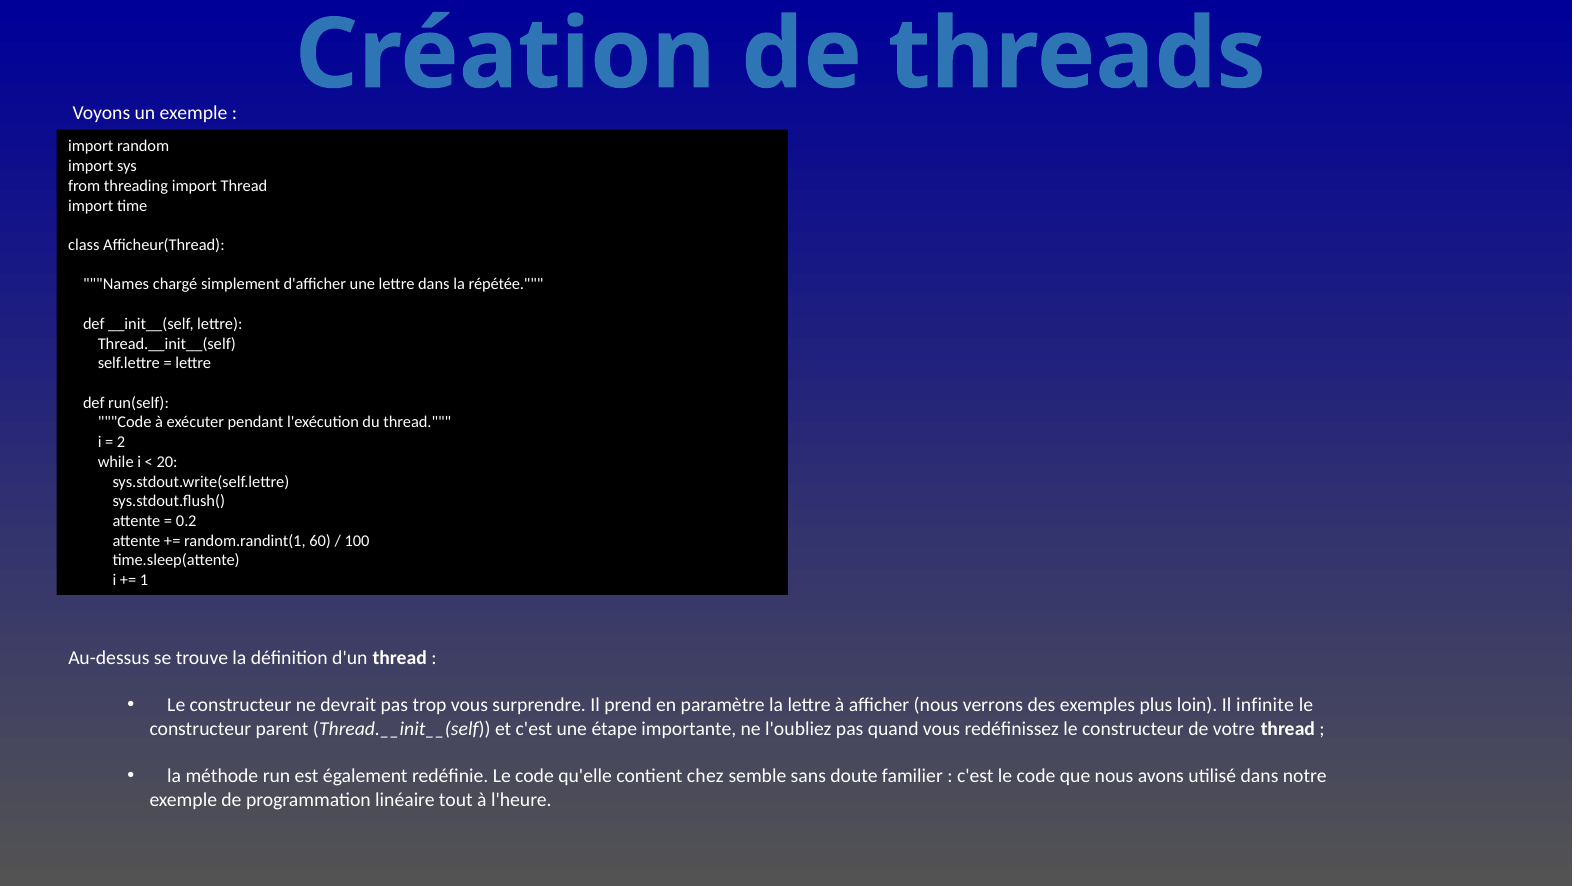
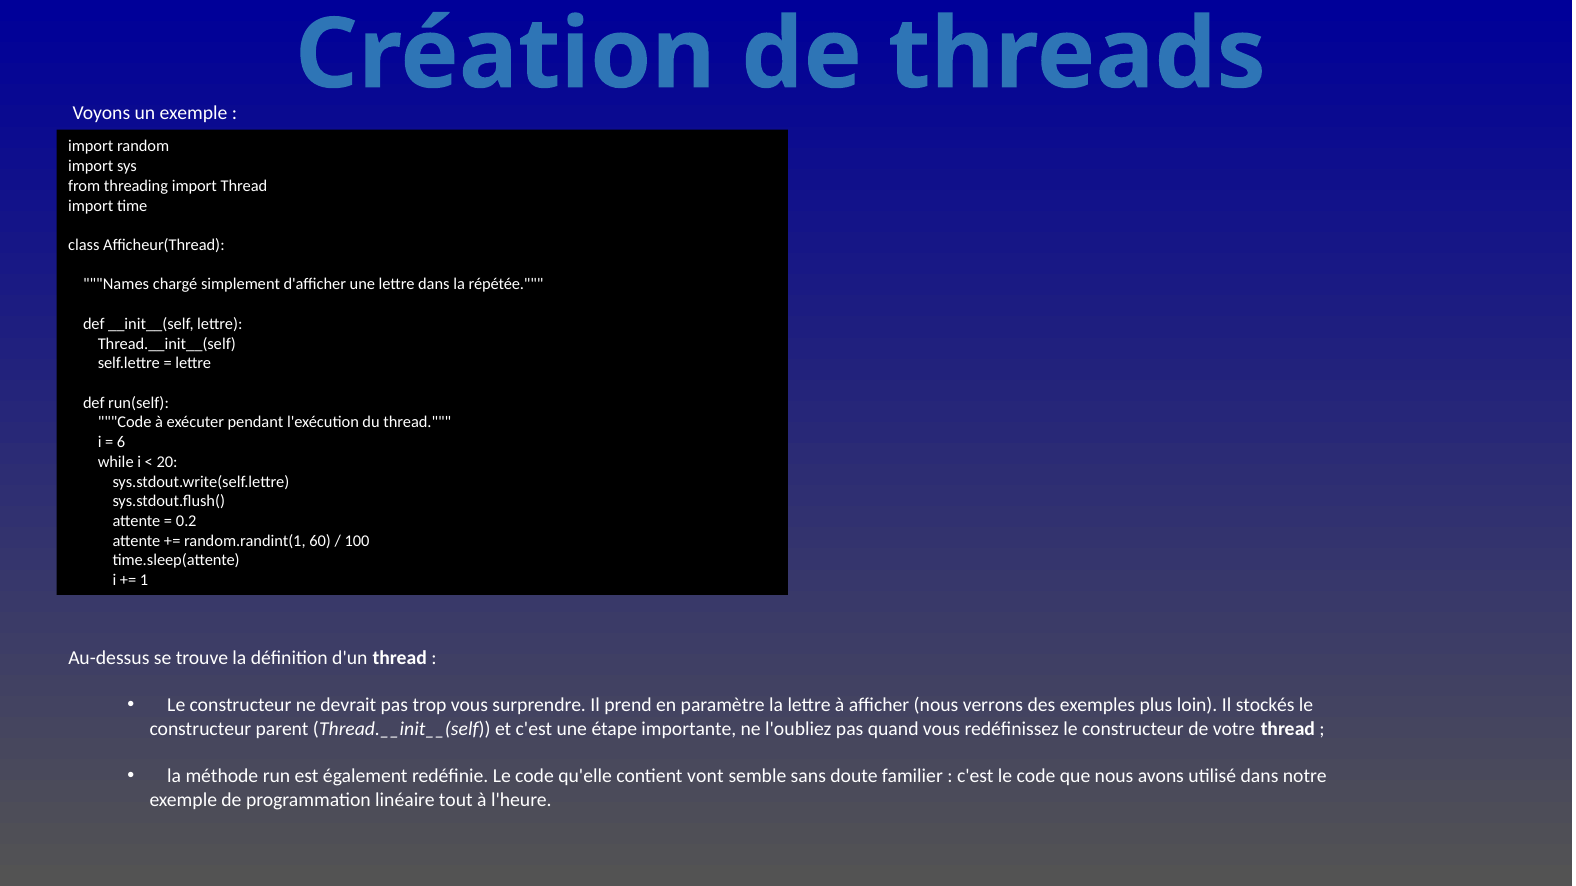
2: 2 -> 6 (121, 442)
infinite: infinite -> stockés (1265, 706)
chez: chez -> vont (705, 777)
